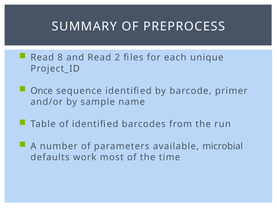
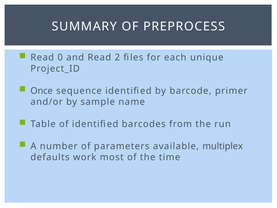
8: 8 -> 0 (60, 57)
microbial: microbial -> multiplex (223, 146)
